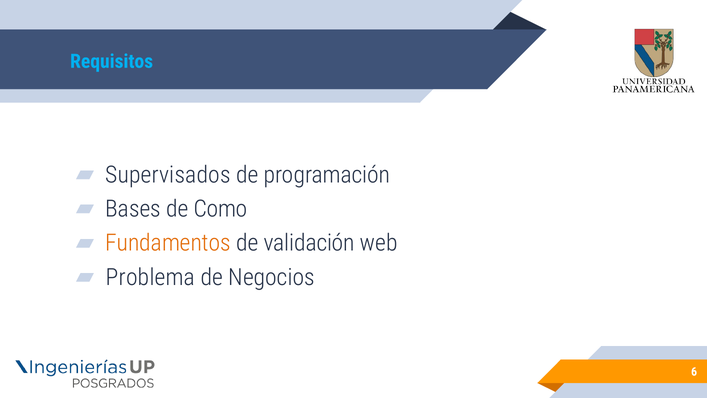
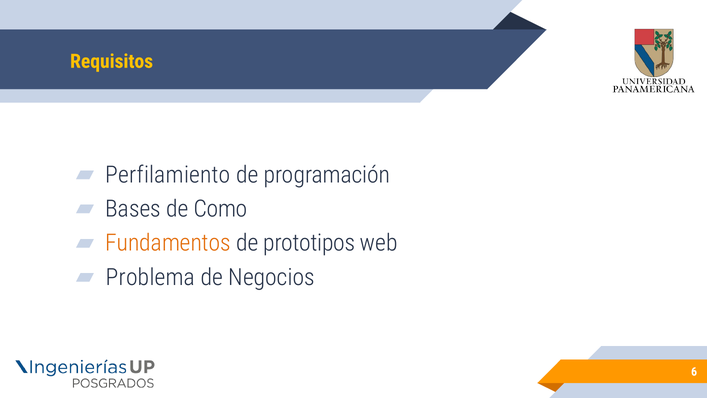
Requisitos colour: light blue -> yellow (112, 61)
Supervisados: Supervisados -> Perfilamiento (168, 175)
validación: validación -> prototipos (309, 243)
